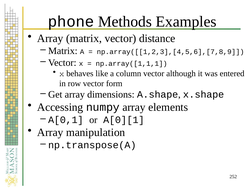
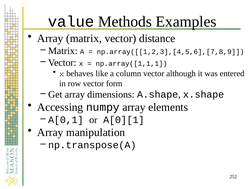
phone: phone -> value (71, 22)
